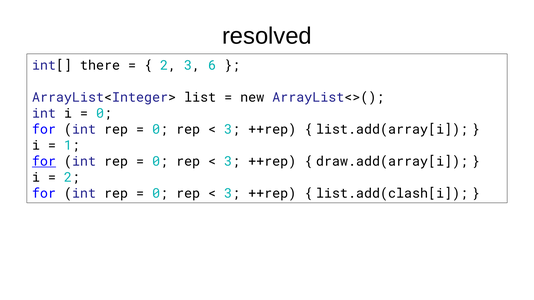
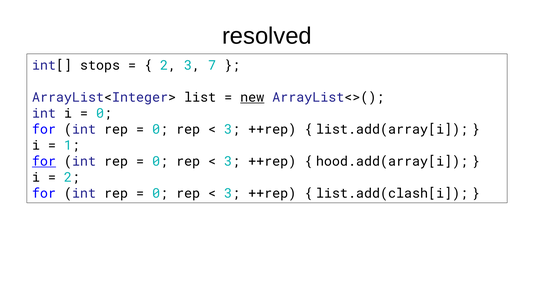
there: there -> stops (100, 65)
6: 6 -> 7 (212, 65)
new underline: none -> present (252, 97)
draw.add(array[i: draw.add(array[i -> hood.add(array[i (392, 162)
